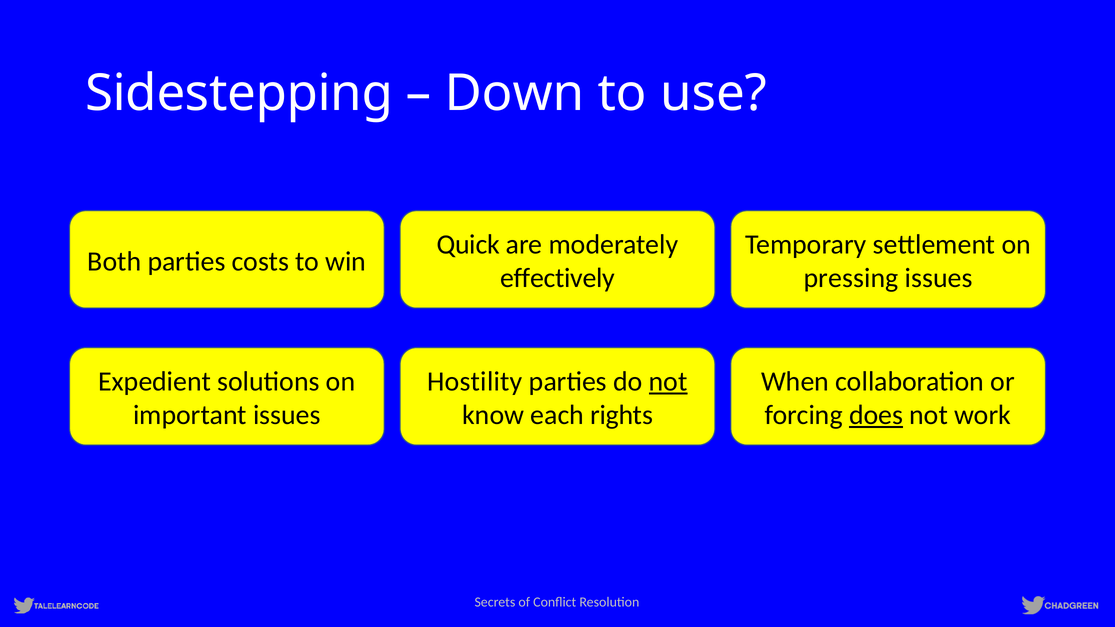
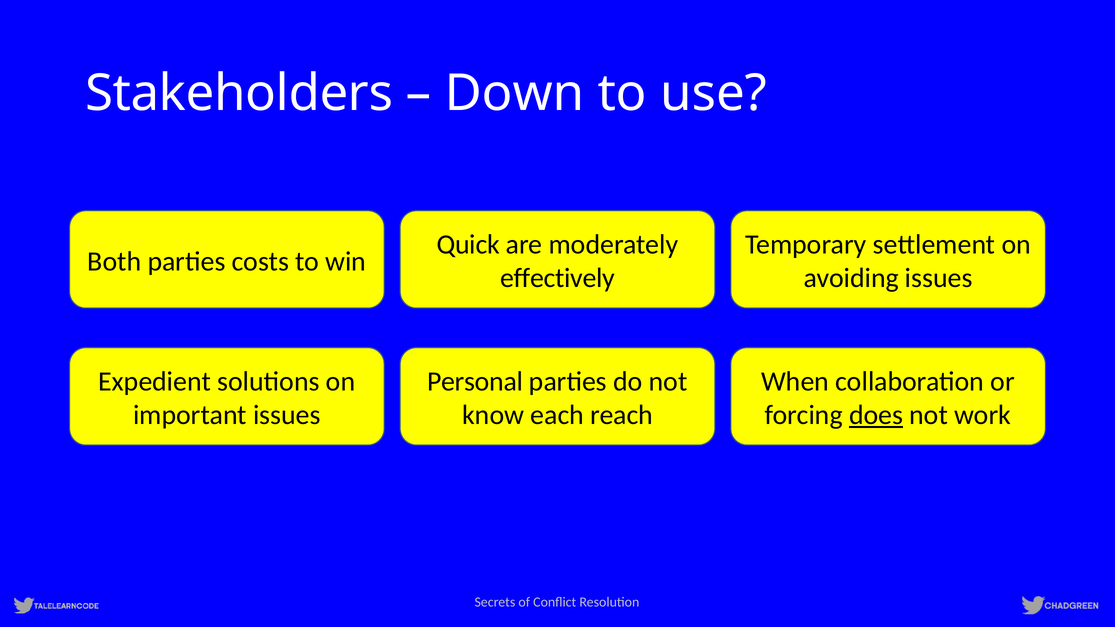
Sidestepping: Sidestepping -> Stakeholders (239, 94)
pressing: pressing -> avoiding (851, 278)
Hostility: Hostility -> Personal (475, 382)
not underline: present -> none (668, 382)
rights: rights -> reach (622, 415)
